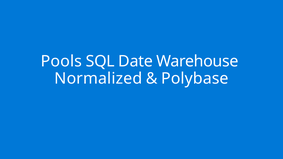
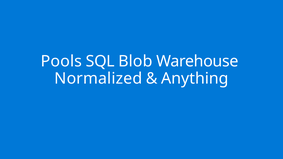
Date: Date -> Blob (135, 61)
Polybase: Polybase -> Anything (195, 79)
